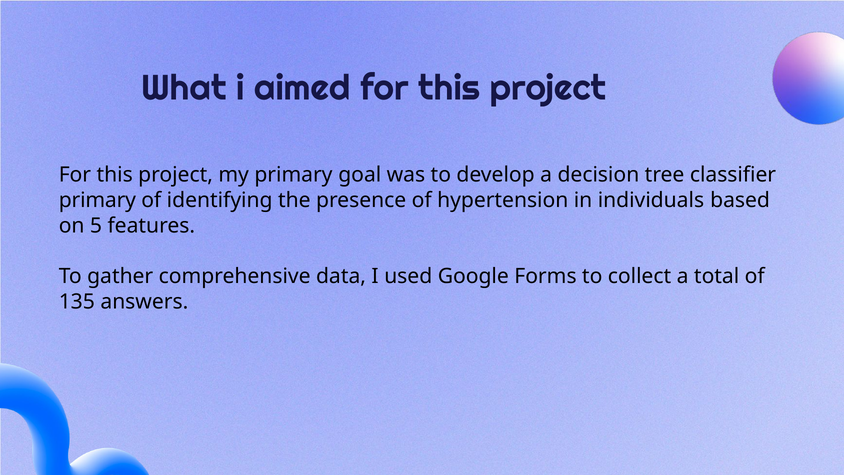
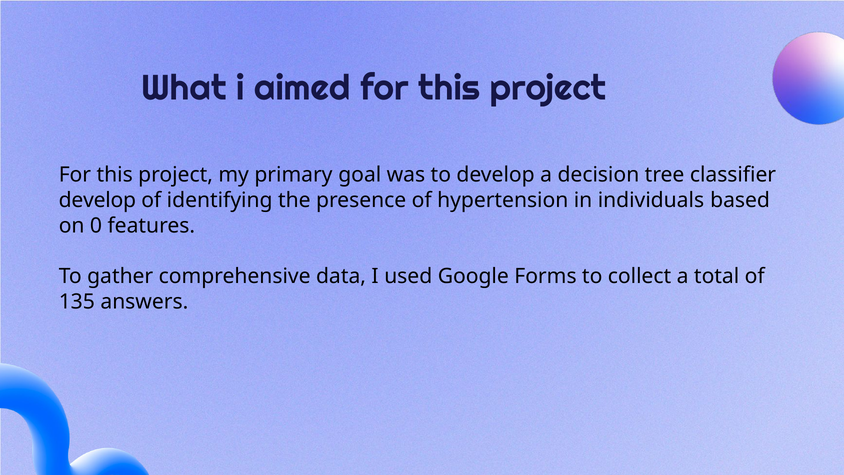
primary: primary -> develop (97, 200)
5: 5 -> 0 (96, 226)
